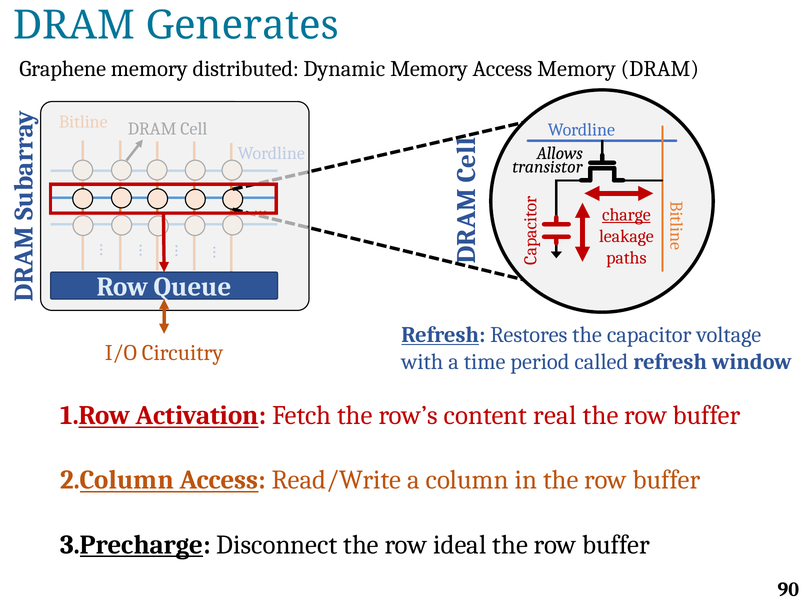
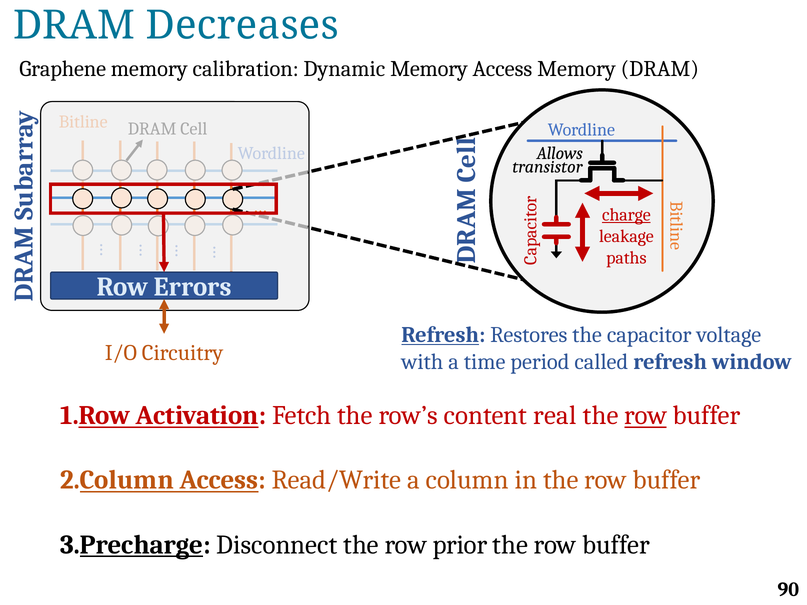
Generates: Generates -> Decreases (242, 26)
distributed: distributed -> calibration (246, 69)
Queue: Queue -> Errors (193, 287)
row underline: none -> present (646, 416)
ideal: ideal -> prior (460, 545)
